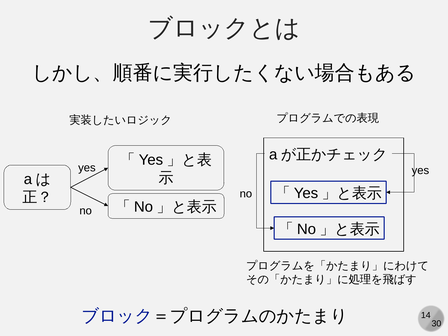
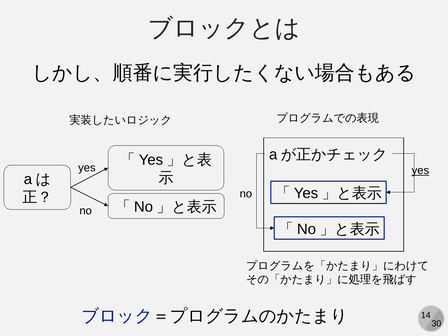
yes underline: none -> present (420, 170)
